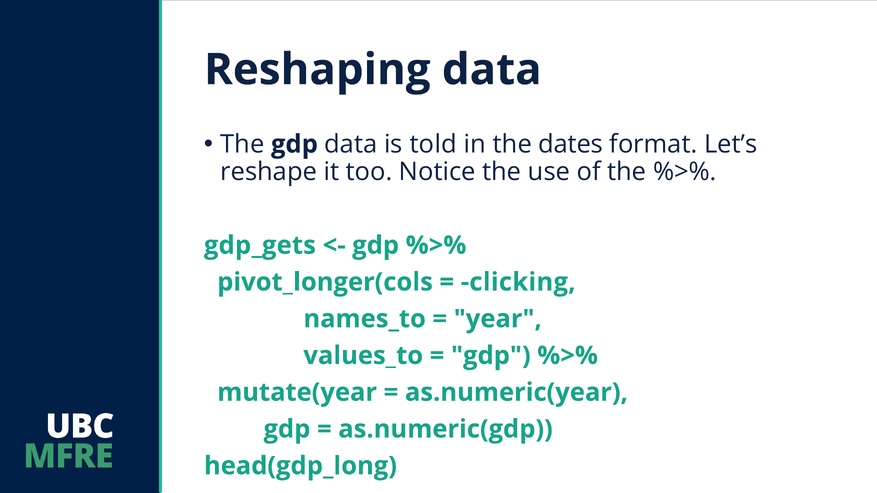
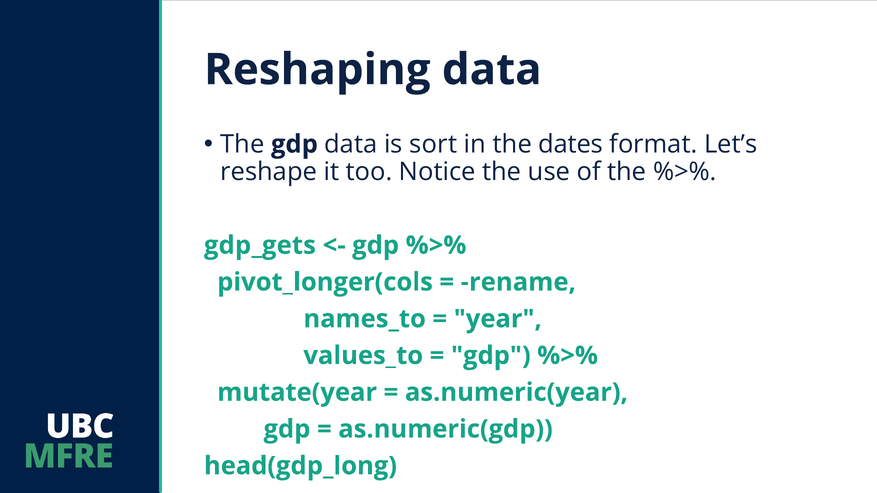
told: told -> sort (433, 144)
clicking: clicking -> rename (518, 282)
